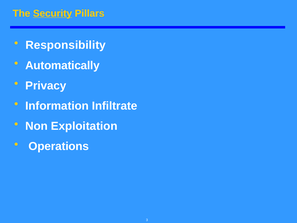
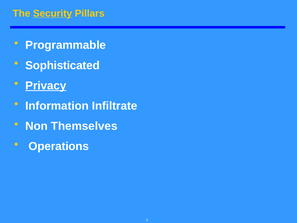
Responsibility: Responsibility -> Programmable (66, 45)
Automatically: Automatically -> Sophisticated (63, 65)
Privacy underline: none -> present (46, 86)
Exploitation: Exploitation -> Themselves (84, 126)
